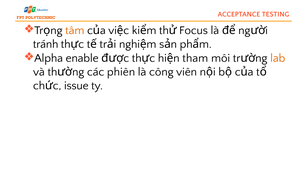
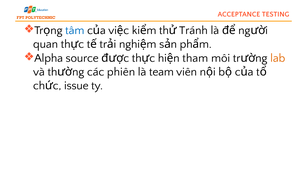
tâm colour: orange -> blue (75, 30)
Focus: Focus -> Tránh (193, 30)
tránh: tránh -> quan (46, 44)
enable: enable -> source (82, 58)
công: công -> team (161, 72)
